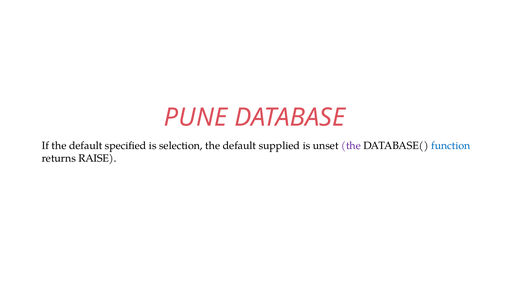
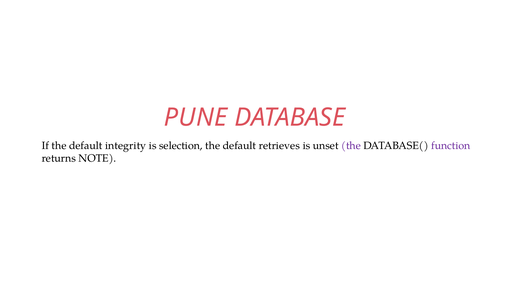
specified: specified -> integrity (126, 146)
supplied: supplied -> retrieves (279, 146)
function colour: blue -> purple (451, 146)
RAISE: RAISE -> NOTE (97, 158)
